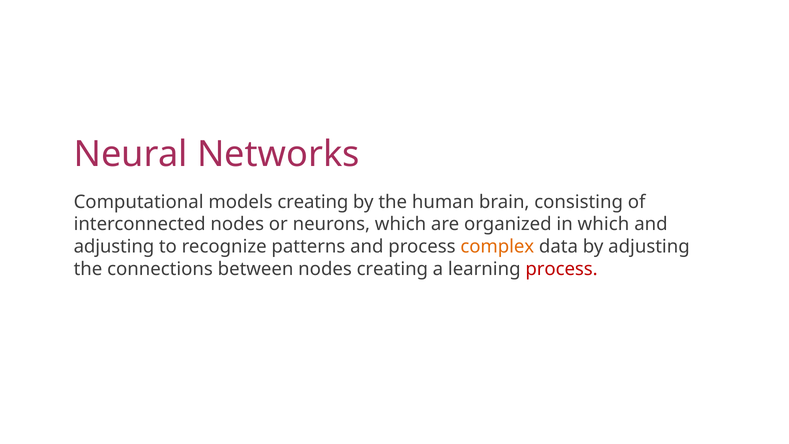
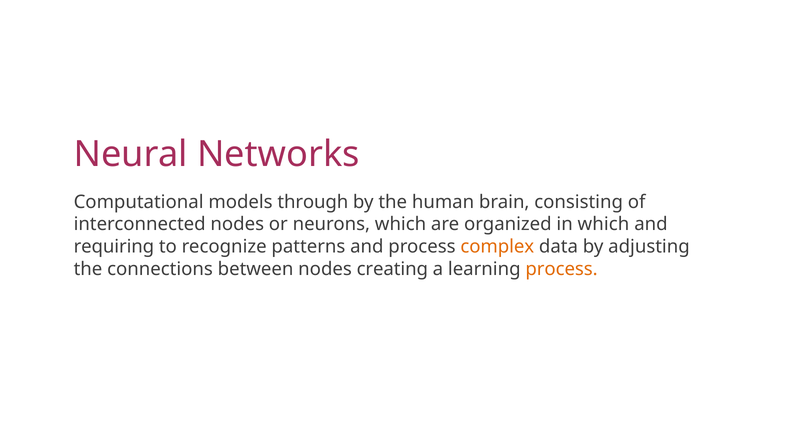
models creating: creating -> through (313, 202)
adjusting: adjusting -> requiring (114, 247)
process colour: red -> orange (562, 269)
